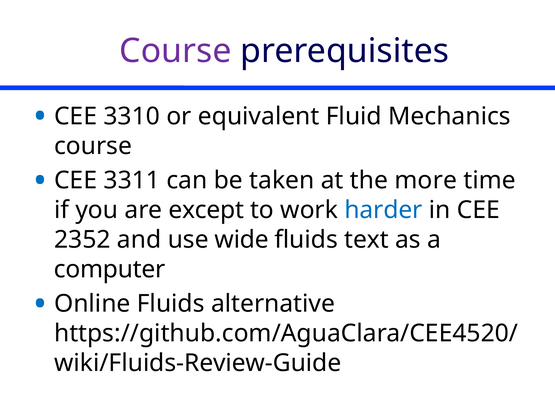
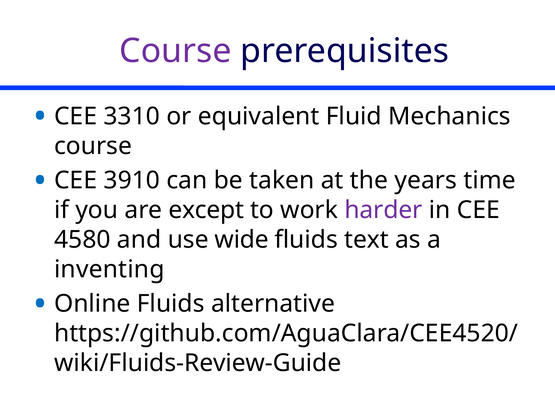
3311: 3311 -> 3910 (132, 181)
more: more -> years (426, 181)
harder colour: blue -> purple (383, 210)
2352: 2352 -> 4580 (82, 240)
computer: computer -> inventing (109, 269)
